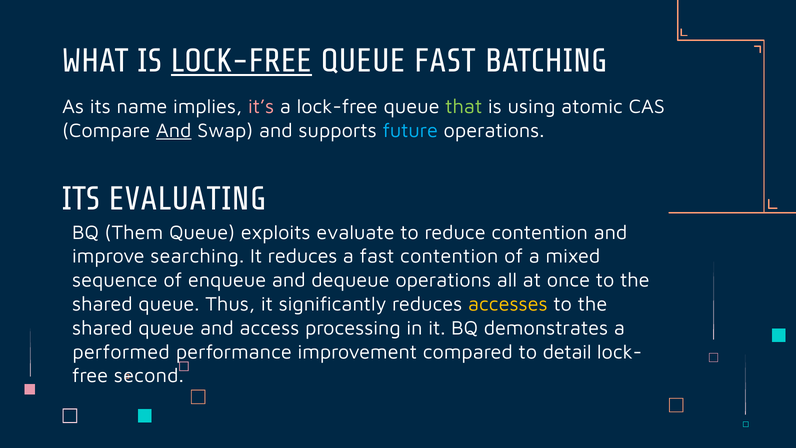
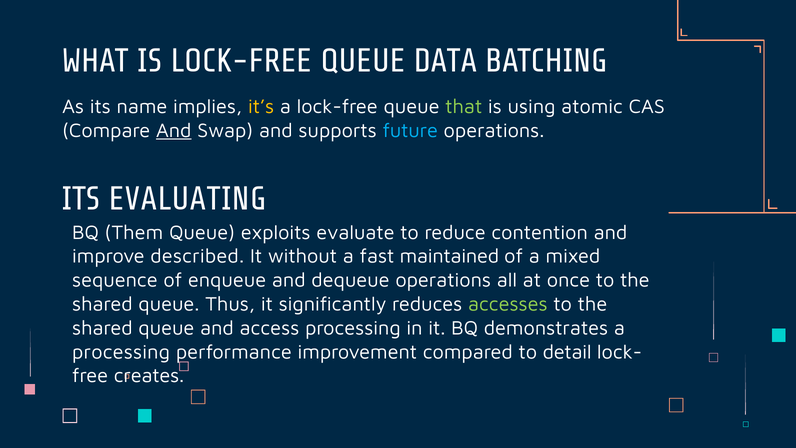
LOCK-FREE underline: present -> none (241, 61)
QUEUE FAST: FAST -> DATA (445, 61)
it’s colour: pink -> yellow (261, 107)
searching: searching -> described (197, 256)
It reduces: reduces -> without (302, 256)
fast contention: contention -> maintained (449, 256)
accesses colour: yellow -> light green (508, 304)
performed: performed -> processing (121, 352)
second: second -> creates (149, 376)
